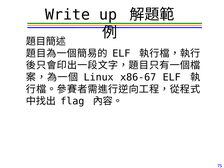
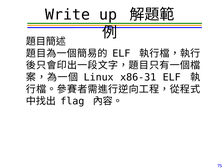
x86-67: x86-67 -> x86-31 (138, 77)
